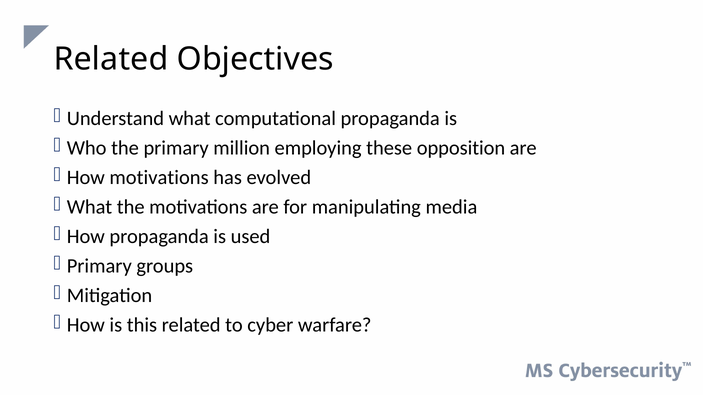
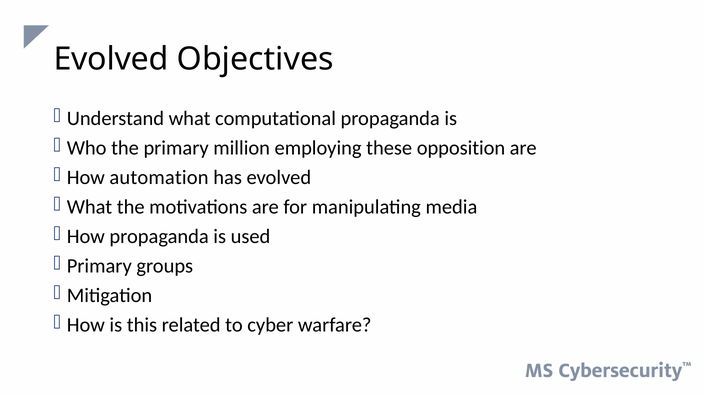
Related: Related -> Evolved (111, 59)
How motivations: motivations -> automation (159, 178)
